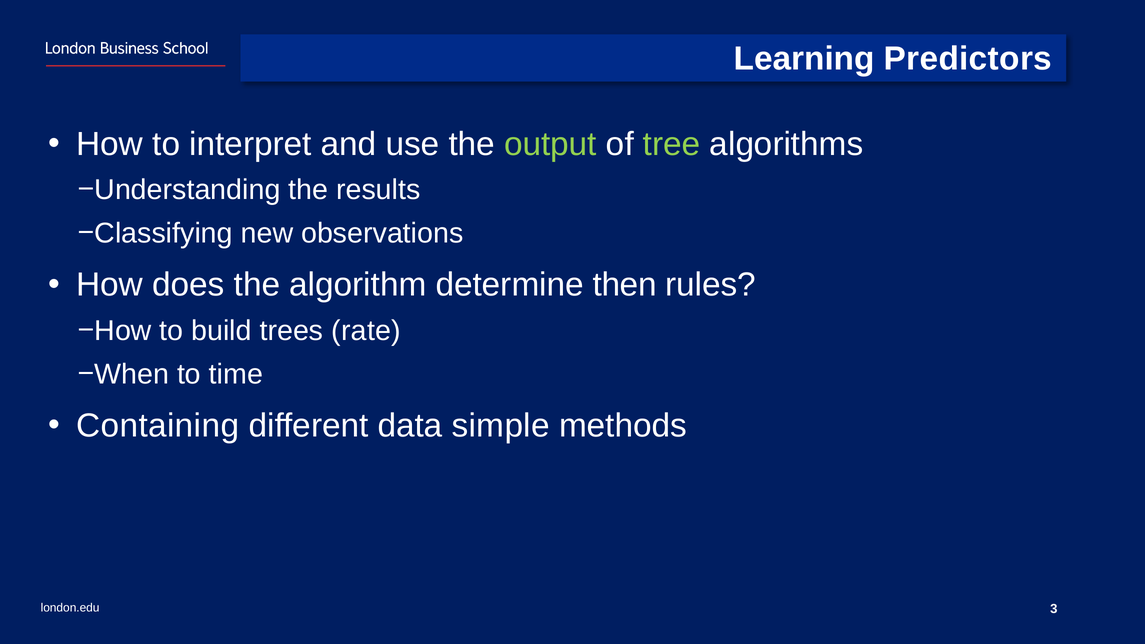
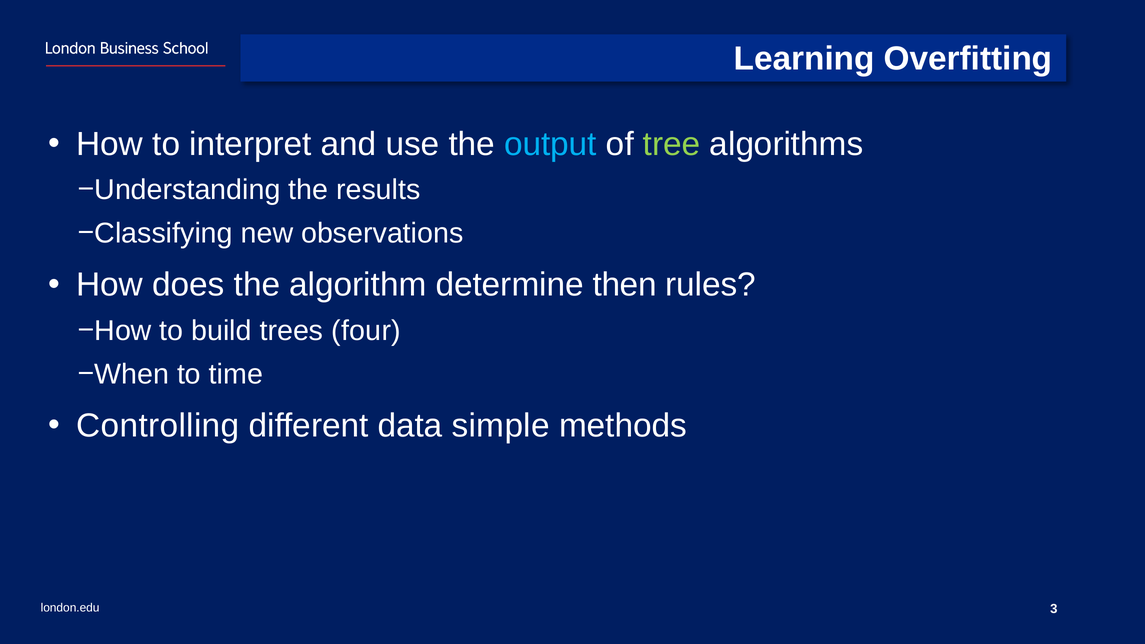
Predictors: Predictors -> Overfitting (968, 59)
output colour: light green -> light blue (550, 144)
rate: rate -> four (366, 331)
Containing: Containing -> Controlling (158, 426)
